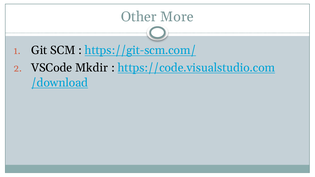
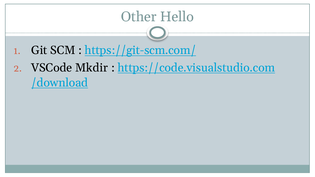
More: More -> Hello (177, 17)
